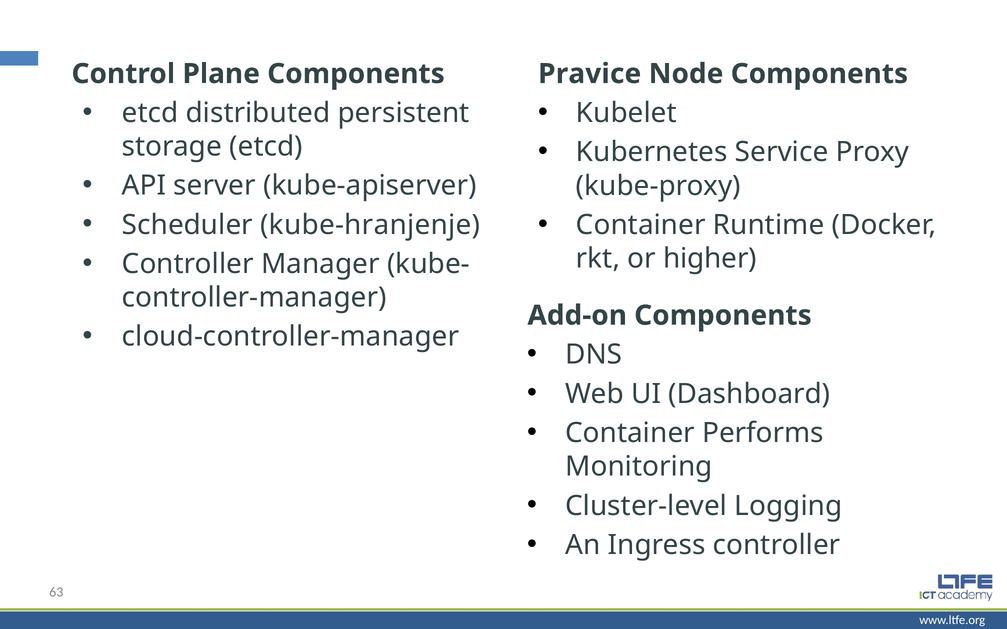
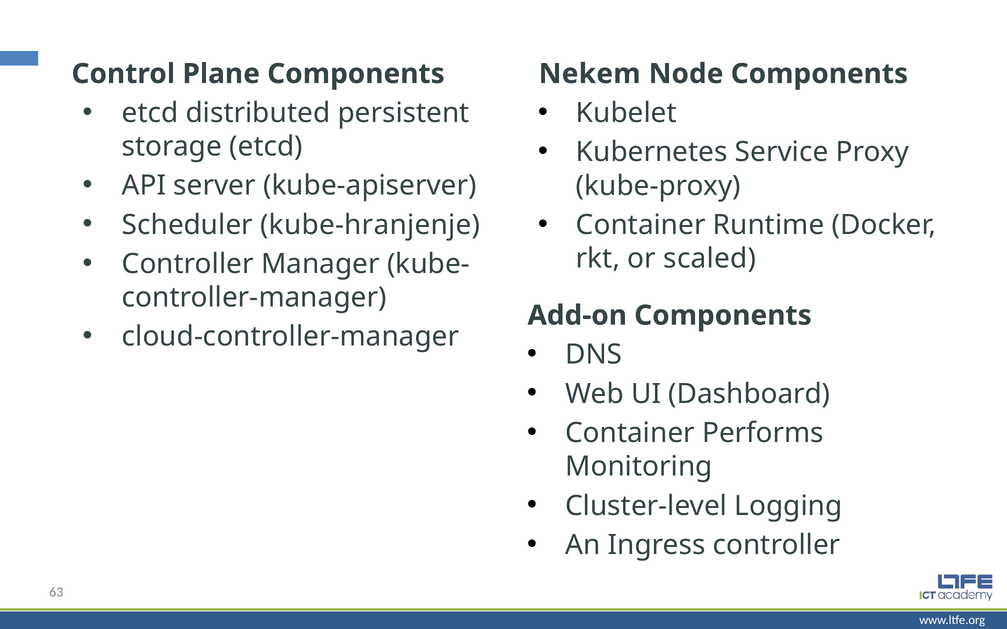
Pravice: Pravice -> Nekem (590, 74)
higher: higher -> scaled (710, 259)
